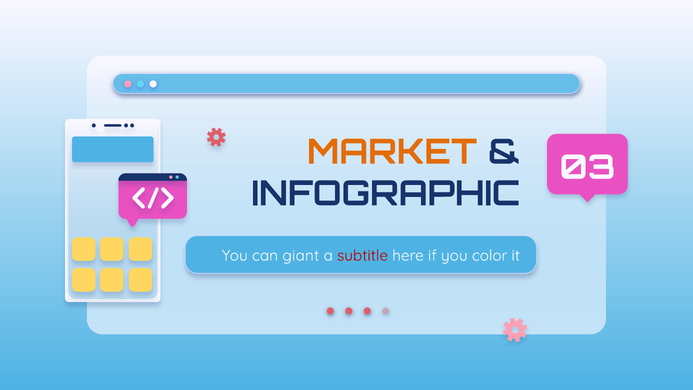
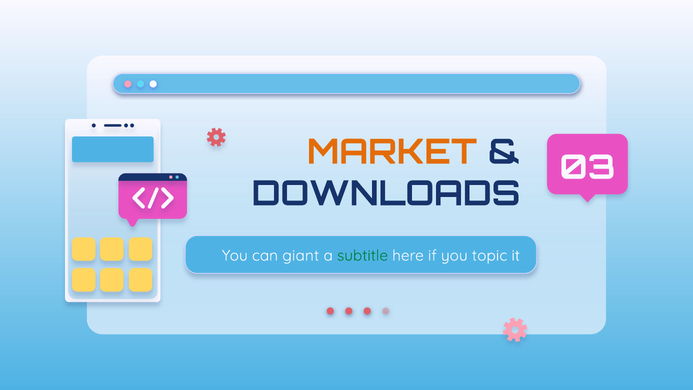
INFOGRAPHIC: INFOGRAPHIC -> DOWNLOADS (386, 194)
subtitle colour: red -> green (363, 255)
color: color -> topic (490, 255)
